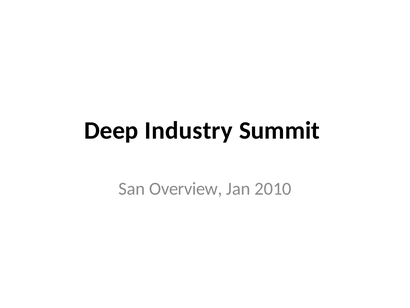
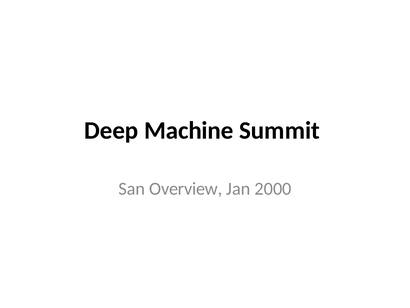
Industry: Industry -> Machine (189, 130)
2010: 2010 -> 2000 (273, 189)
